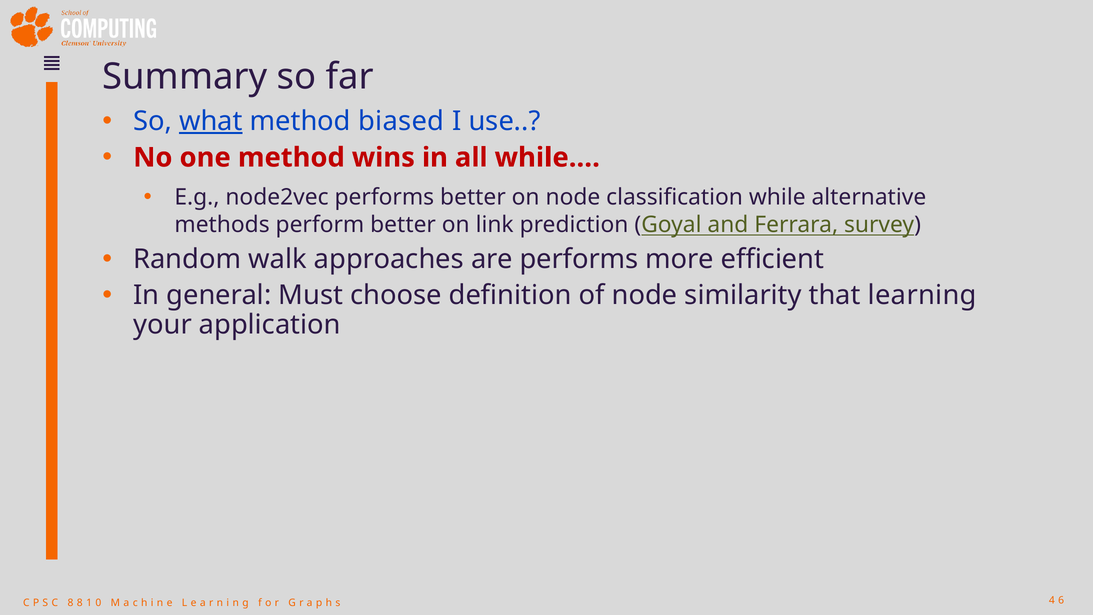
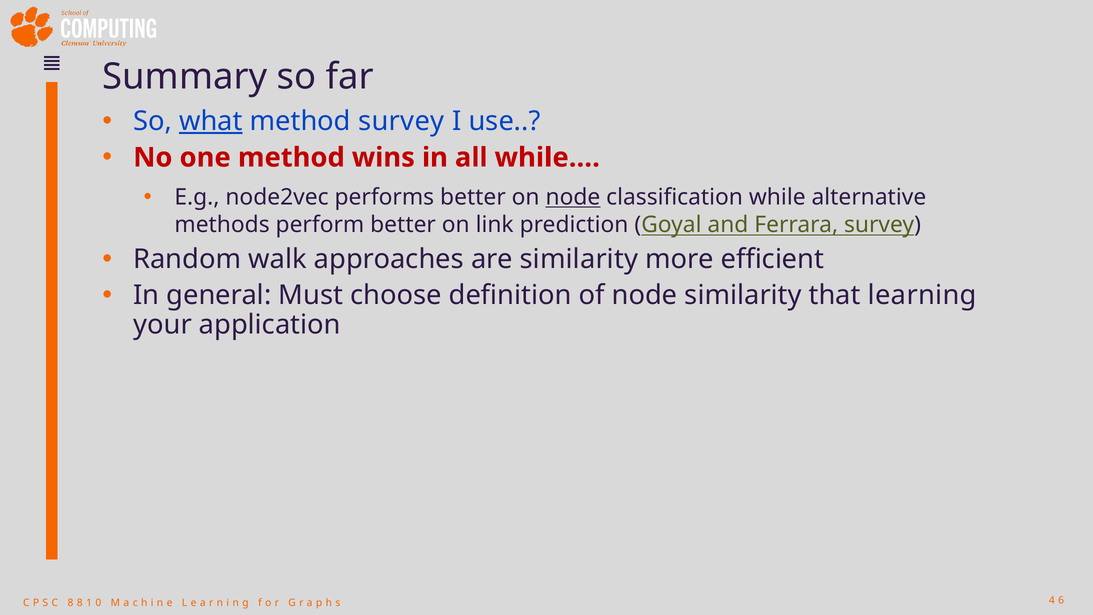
method biased: biased -> survey (401, 121)
node underline: none -> present (573, 197)
are performs: performs -> similarity (579, 259)
